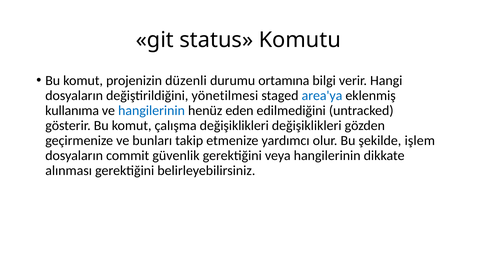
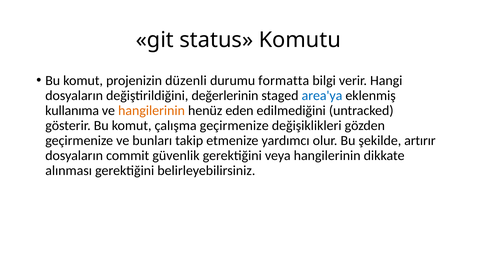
ortamına: ortamına -> formatta (284, 81)
yönetilmesi: yönetilmesi -> değerlerinin (225, 96)
hangilerinin colour: blue -> orange (152, 111)
çalışma değişiklikleri: değişiklikleri -> geçirmenize (234, 126)
işlem: işlem -> artırır (420, 141)
